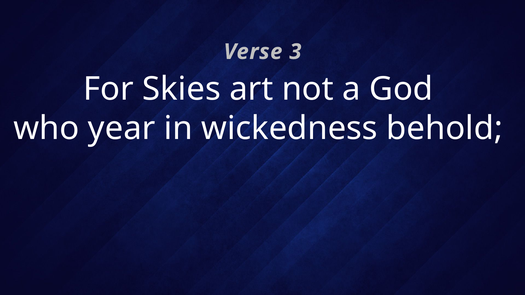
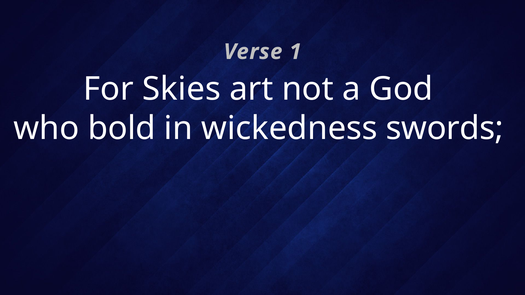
3: 3 -> 1 (295, 52)
year: year -> bold (122, 129)
behold: behold -> swords (445, 129)
